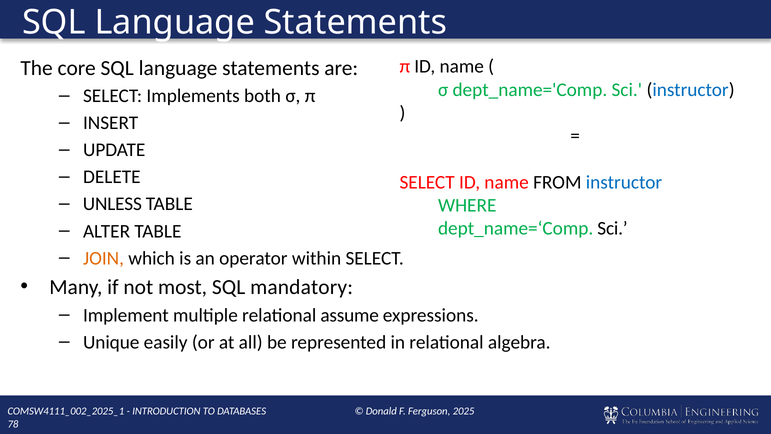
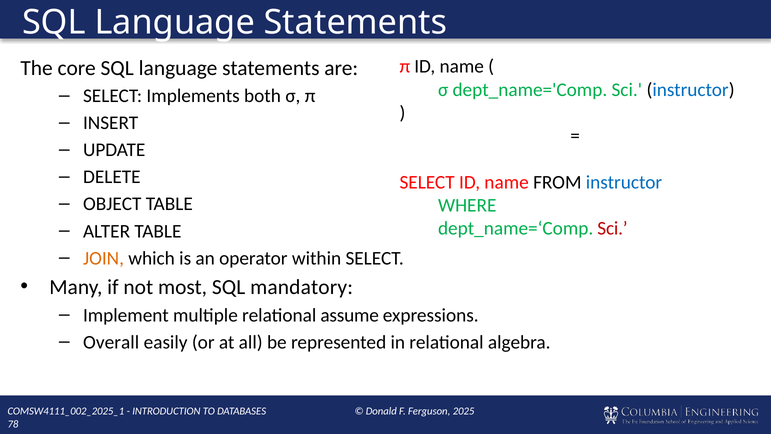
UNLESS: UNLESS -> OBJECT (112, 204)
Sci colour: black -> red (613, 228)
Unique: Unique -> Overall (111, 342)
